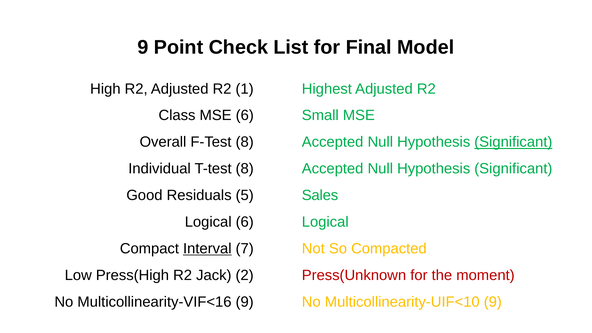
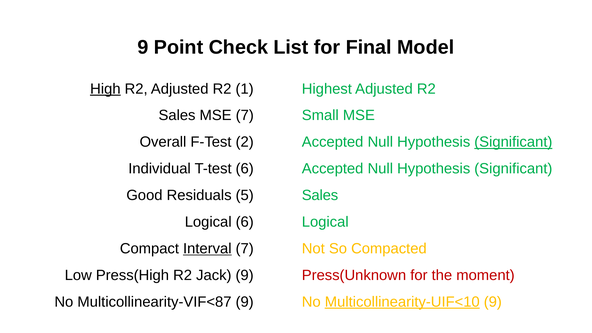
High underline: none -> present (105, 89)
Class: Class -> Sales (177, 115)
MSE 6: 6 -> 7 (245, 115)
F-Test 8: 8 -> 2 (245, 142)
T-test 8: 8 -> 6 (245, 169)
Jack 2: 2 -> 9 (245, 275)
Multicollinearity-VIF<16: Multicollinearity-VIF<16 -> Multicollinearity-VIF<87 (154, 302)
Multicollinearity-UIF<10 underline: none -> present (402, 302)
